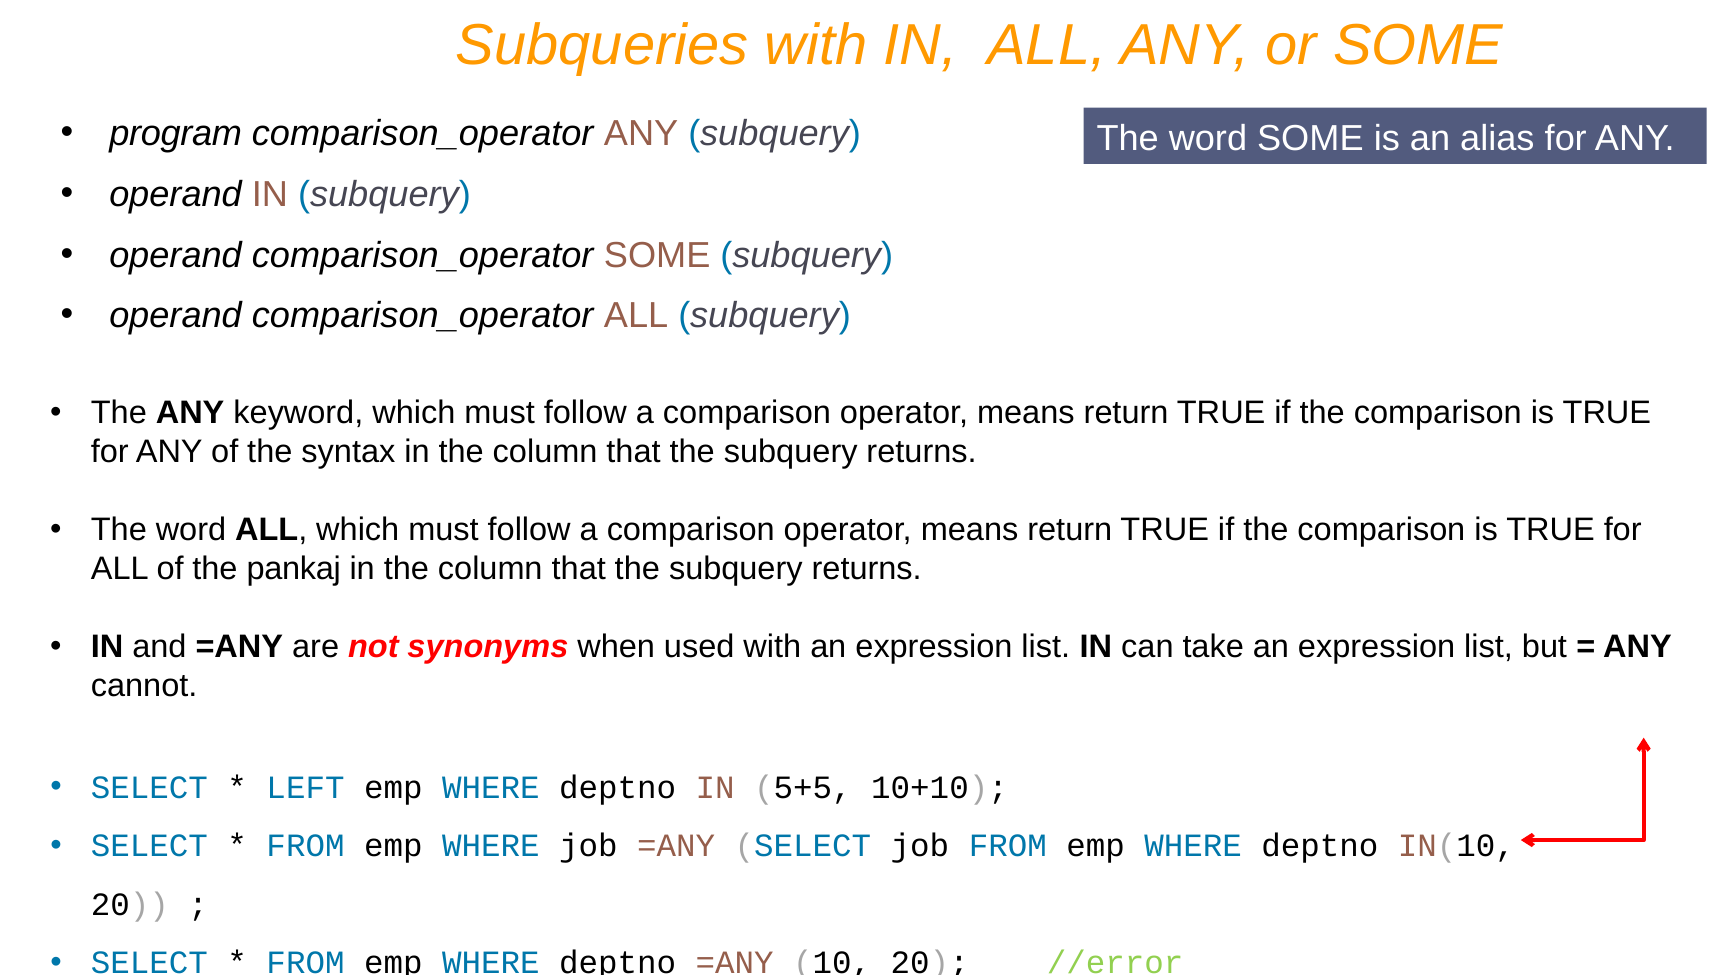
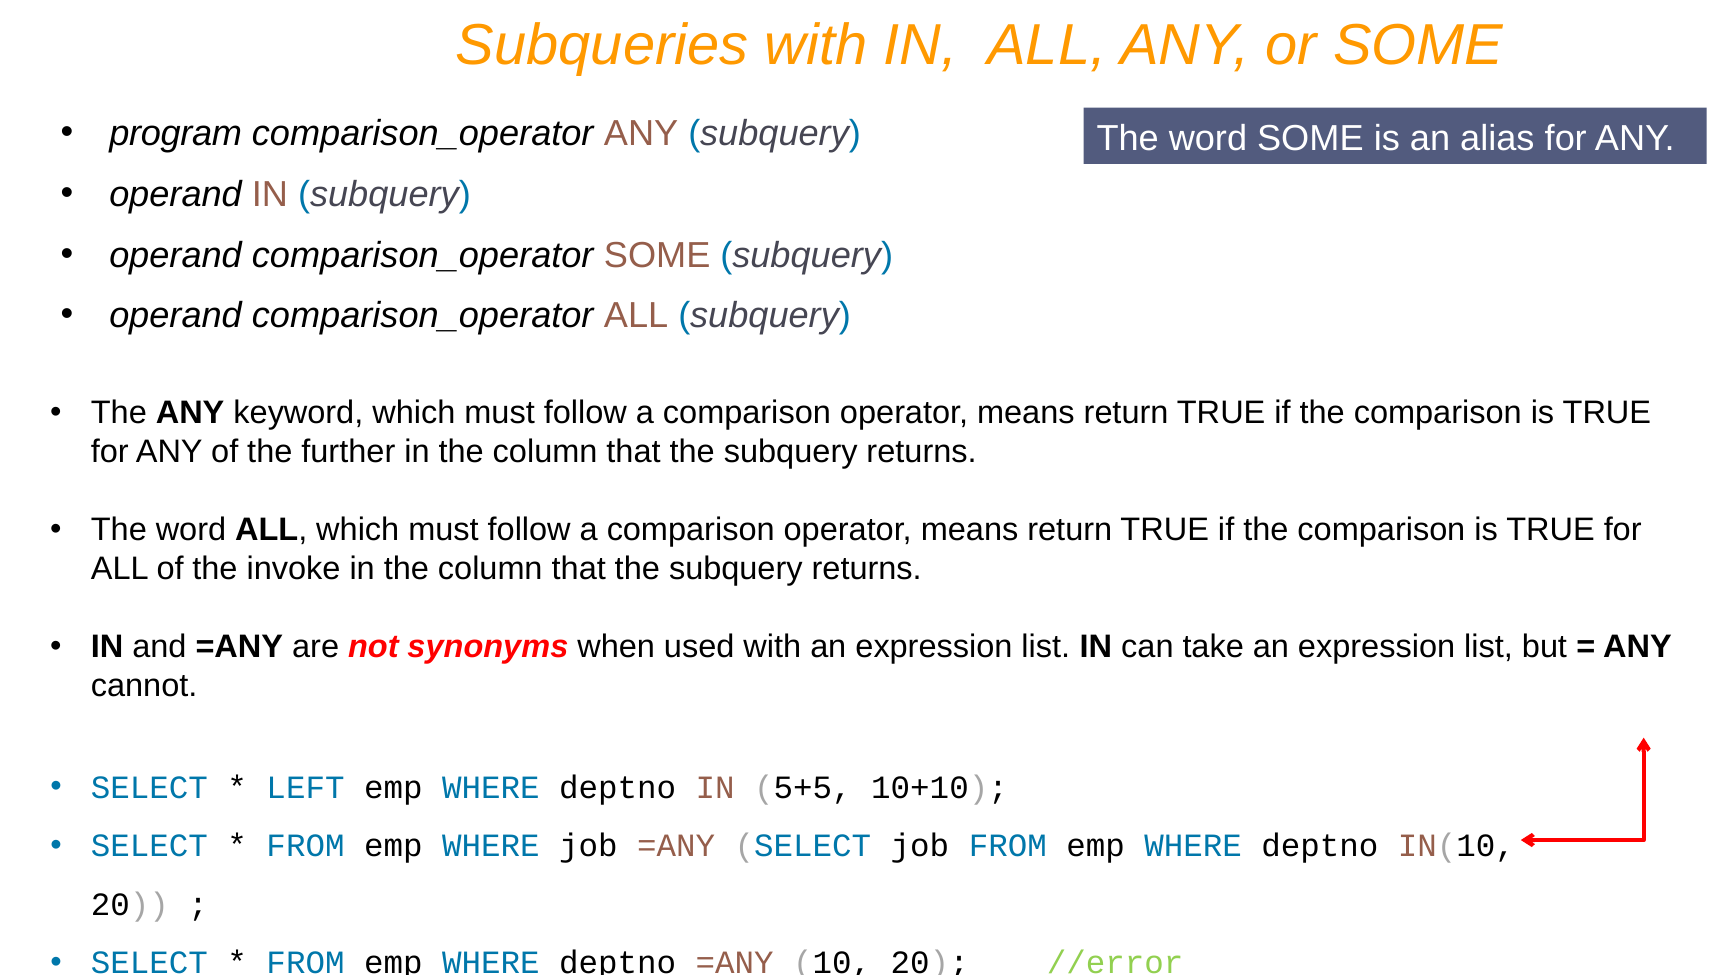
syntax: syntax -> further (348, 452)
pankaj: pankaj -> invoke (294, 569)
